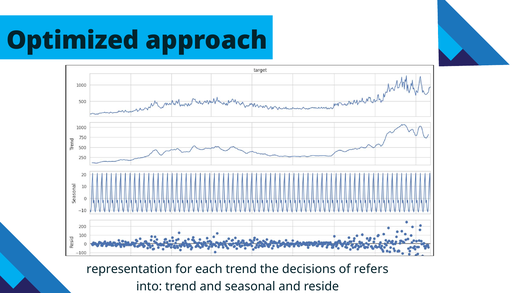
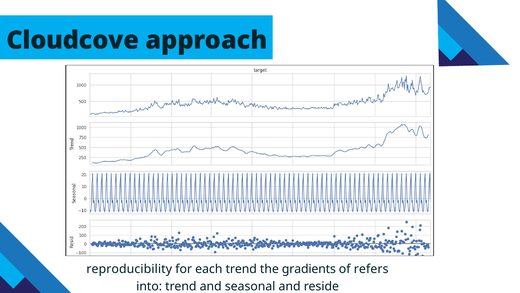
Optimized: Optimized -> Cloudcove (73, 41)
representation: representation -> reproducibility (129, 269)
decisions: decisions -> gradients (309, 269)
